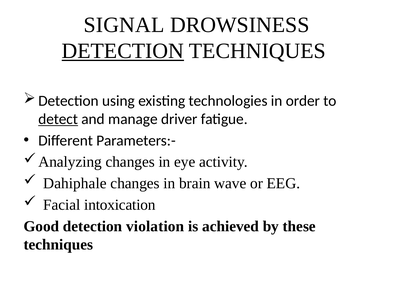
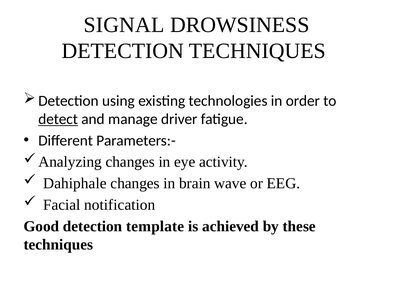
DETECTION underline: present -> none (123, 51)
intoxication: intoxication -> notification (120, 205)
violation: violation -> template (155, 226)
